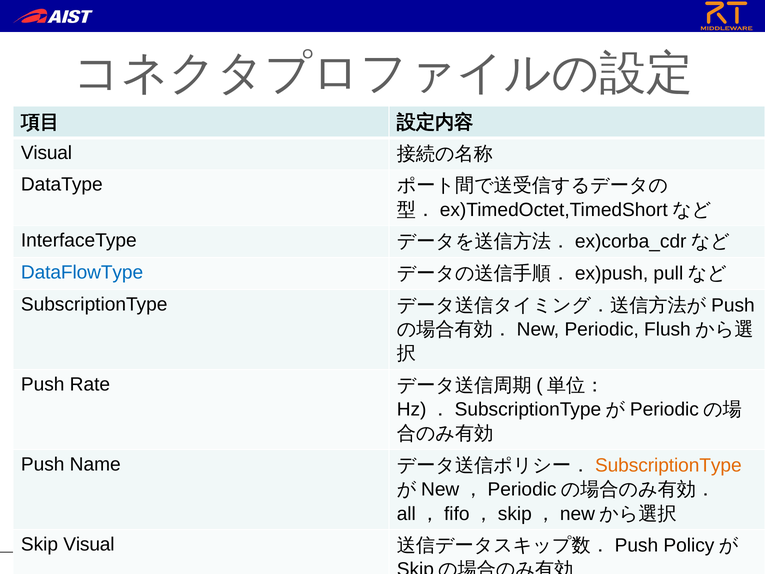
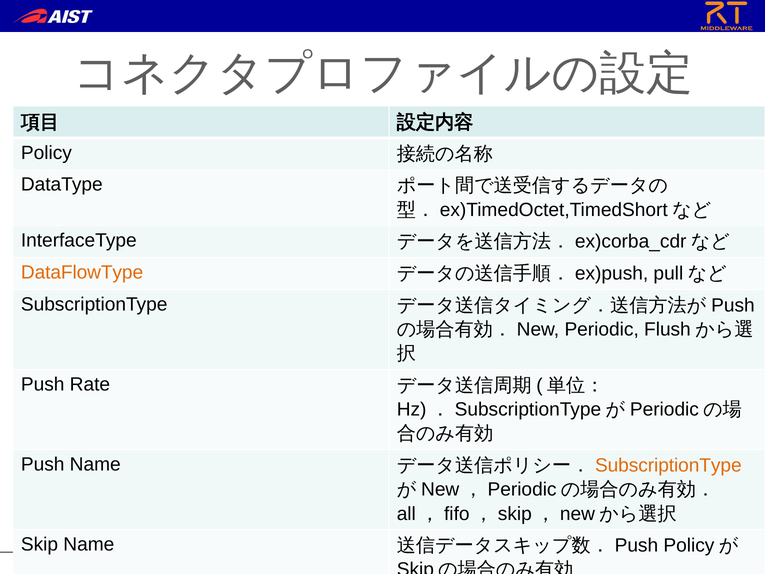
Visual: Visual -> Policy (46, 153)
DataFlowType colour: blue -> orange (82, 272)
Skip Visual: Visual -> Name (89, 544)
